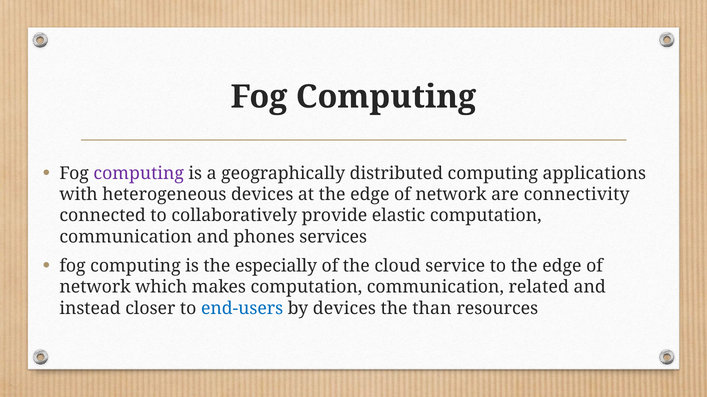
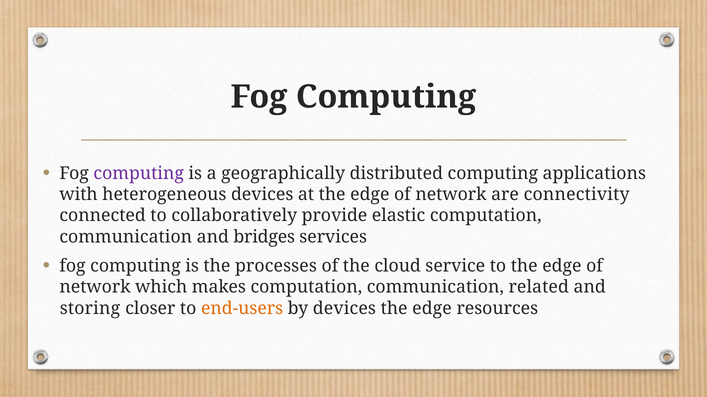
phones: phones -> bridges (264, 237)
especially: especially -> processes (276, 266)
instead: instead -> storing (90, 309)
end-users colour: blue -> orange (242, 309)
than: than -> edge (432, 309)
